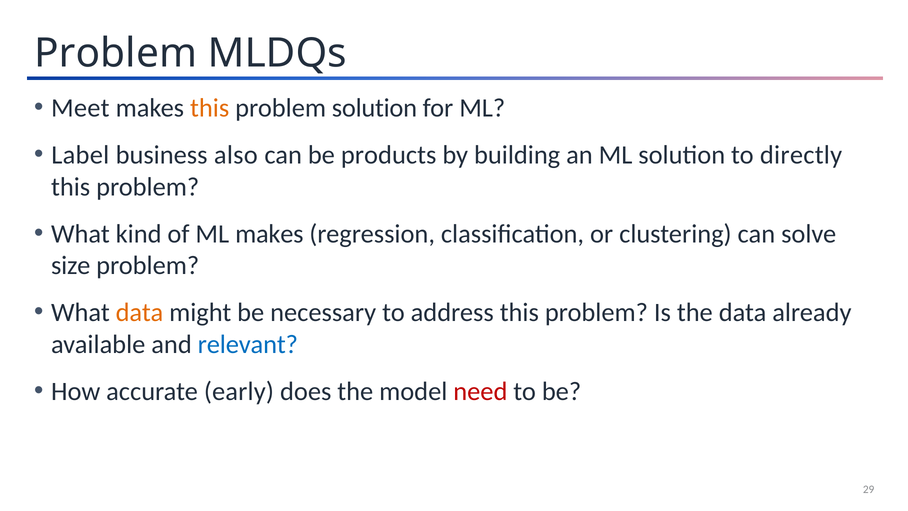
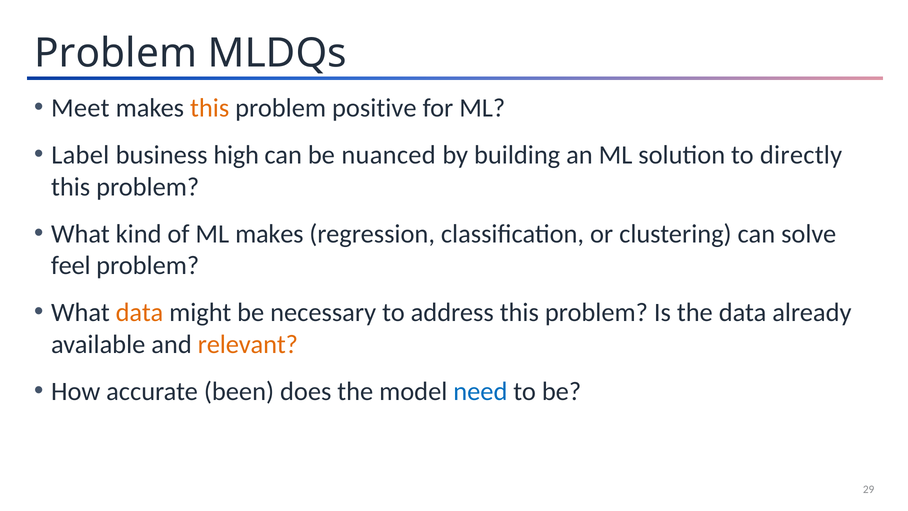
problem solution: solution -> positive (374, 108)
also: also -> high (236, 155)
products: products -> nuanced (389, 155)
size: size -> feel (71, 265)
relevant colour: blue -> orange (248, 344)
early: early -> been (239, 391)
need colour: red -> blue (480, 391)
